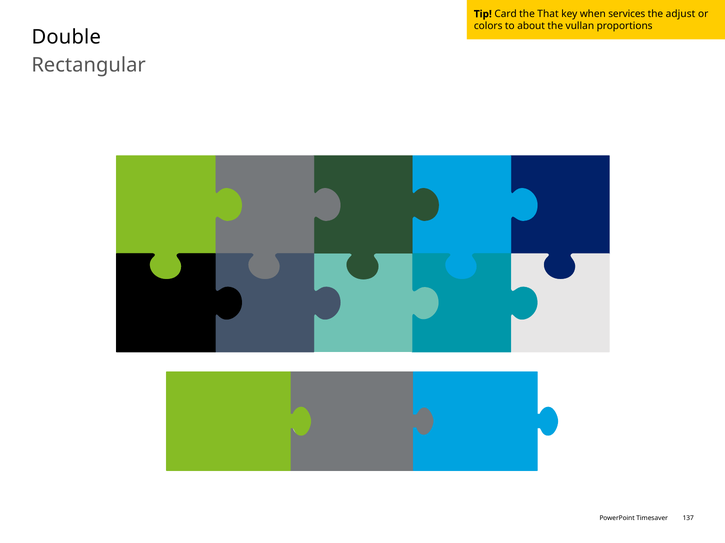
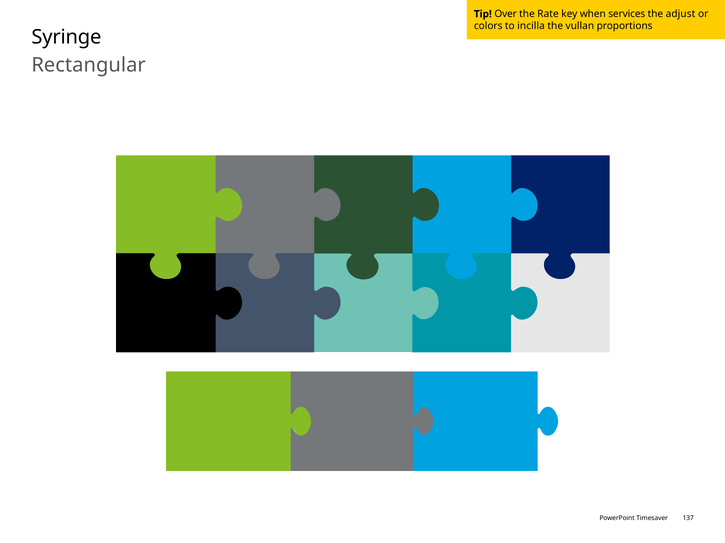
Card: Card -> Over (506, 14)
That: That -> Rate (548, 14)
about: about -> incilla (531, 26)
Double: Double -> Syringe (66, 37)
